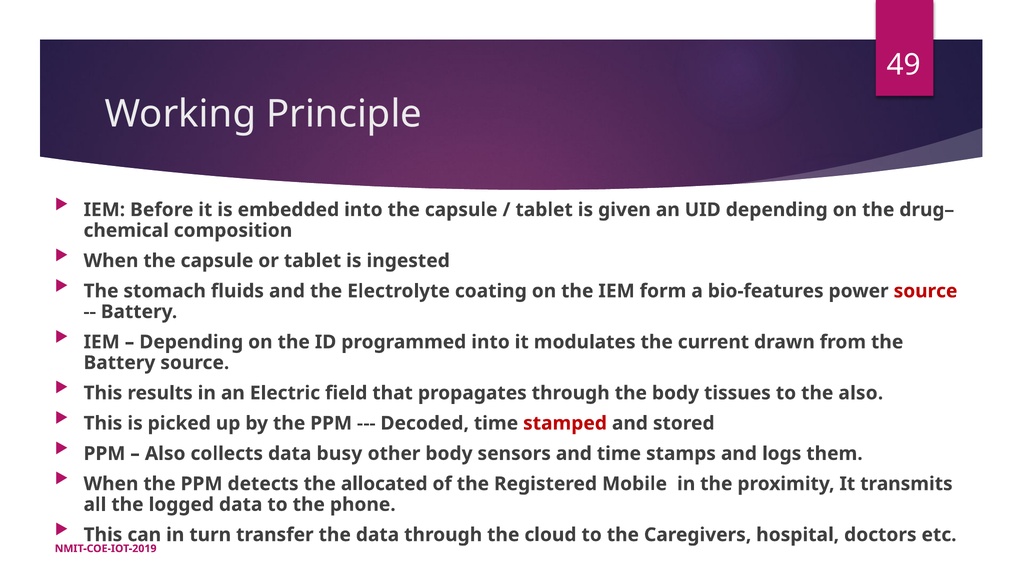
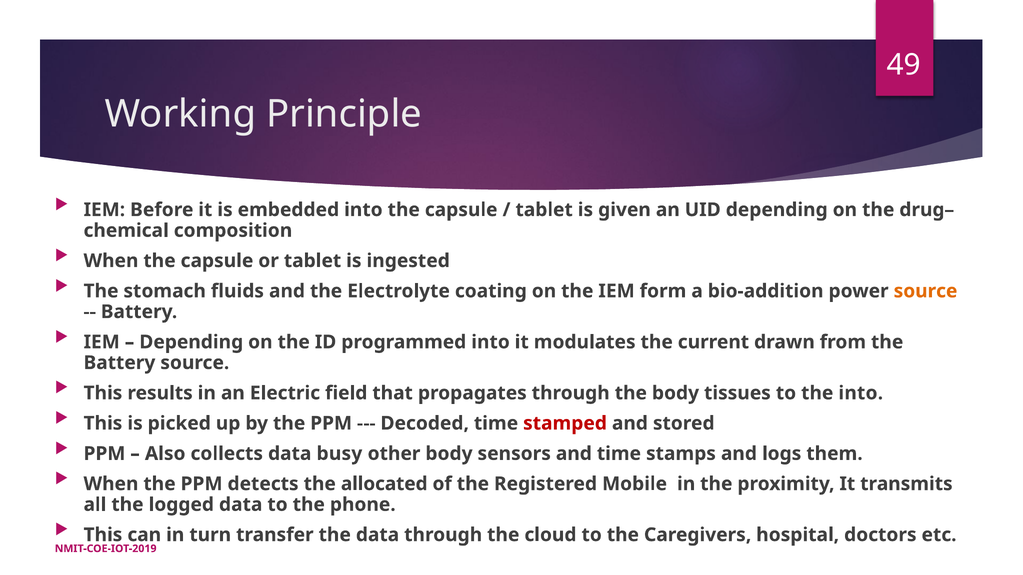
bio-features: bio-features -> bio-addition (766, 291)
source colour: red -> orange (926, 291)
the also: also -> into (861, 393)
